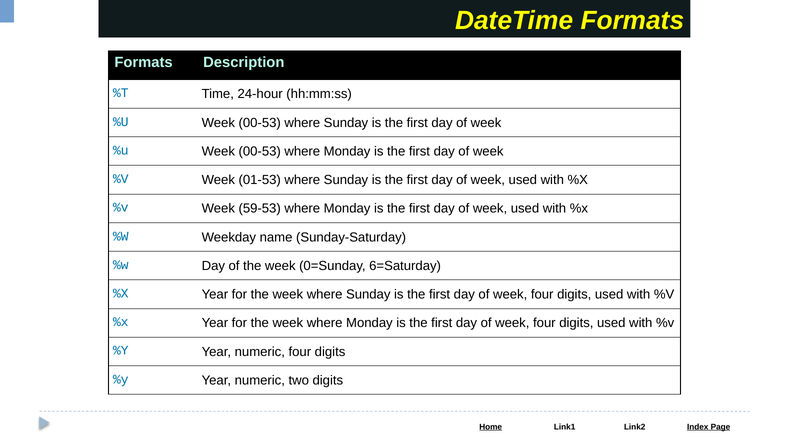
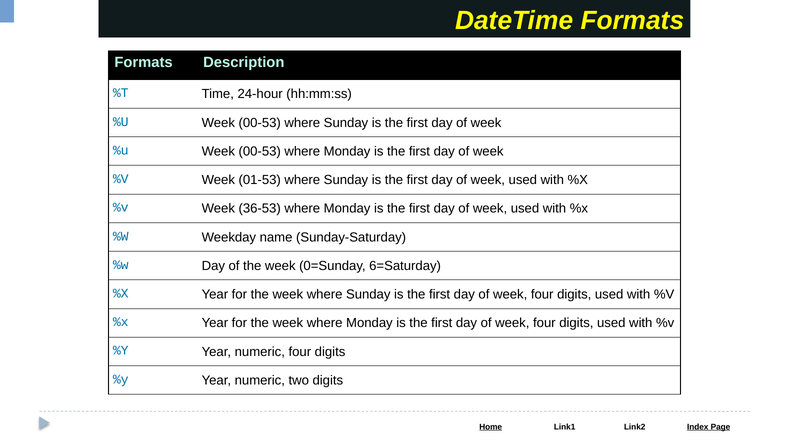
59-53: 59-53 -> 36-53 (260, 208)
